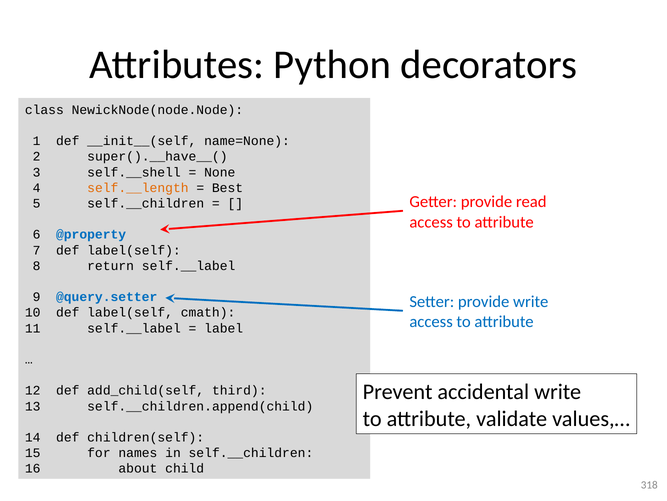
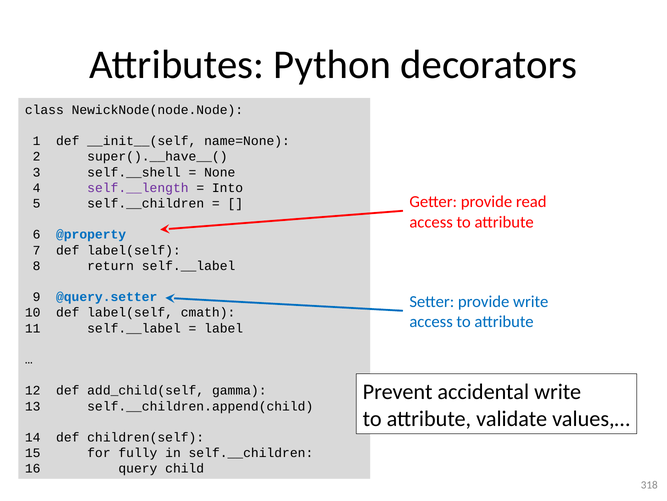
self.__length colour: orange -> purple (138, 188)
Best: Best -> Into (228, 188)
third: third -> gamma (239, 390)
names: names -> fully (138, 452)
about: about -> query (138, 468)
